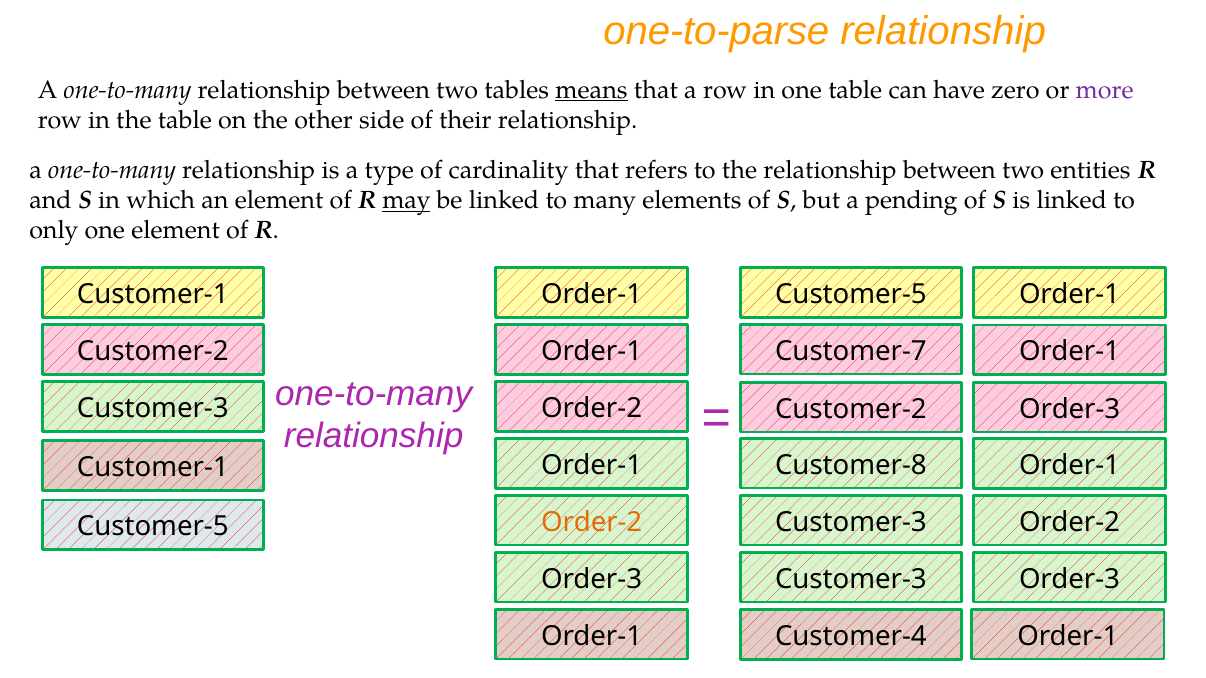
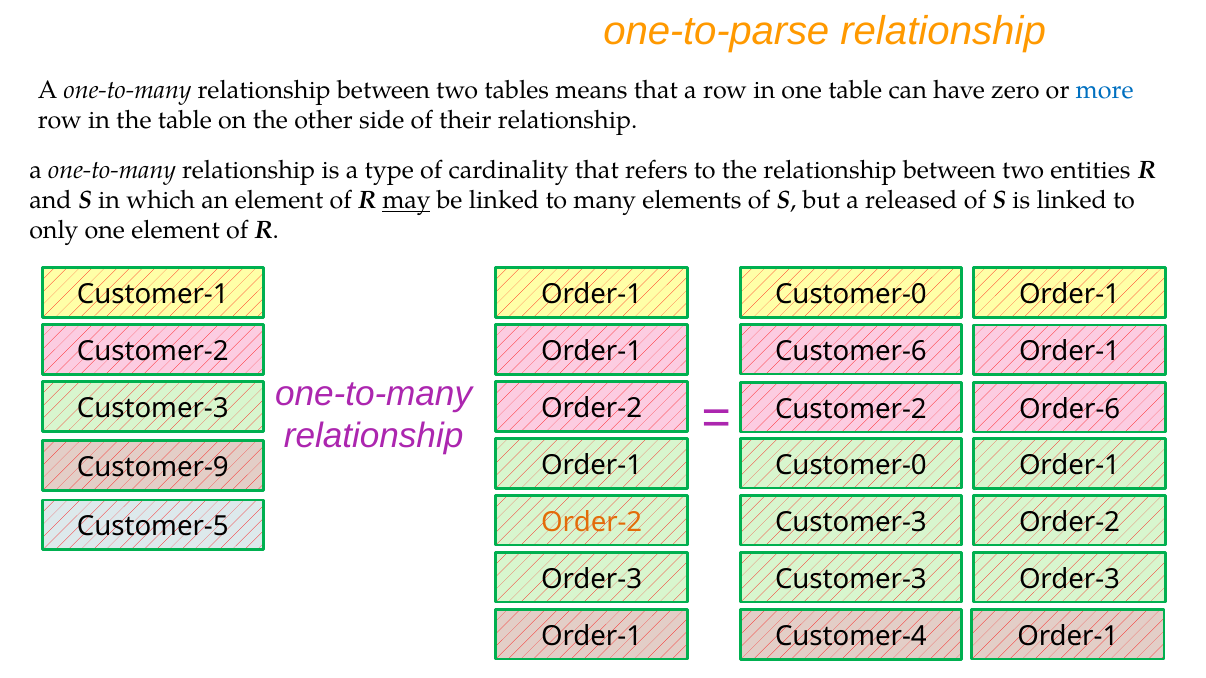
means underline: present -> none (592, 90)
more colour: purple -> blue (1105, 90)
pending: pending -> released (911, 201)
Customer-5: Customer-5 -> Customer-0 (851, 294)
Customer-7: Customer-7 -> Customer-6 (851, 351)
Order-3: Order-3 -> Order-6 (1070, 409)
Customer-8: Customer-8 -> Customer-0 (851, 465)
Customer-1: Customer-1 -> Customer-9 (153, 468)
